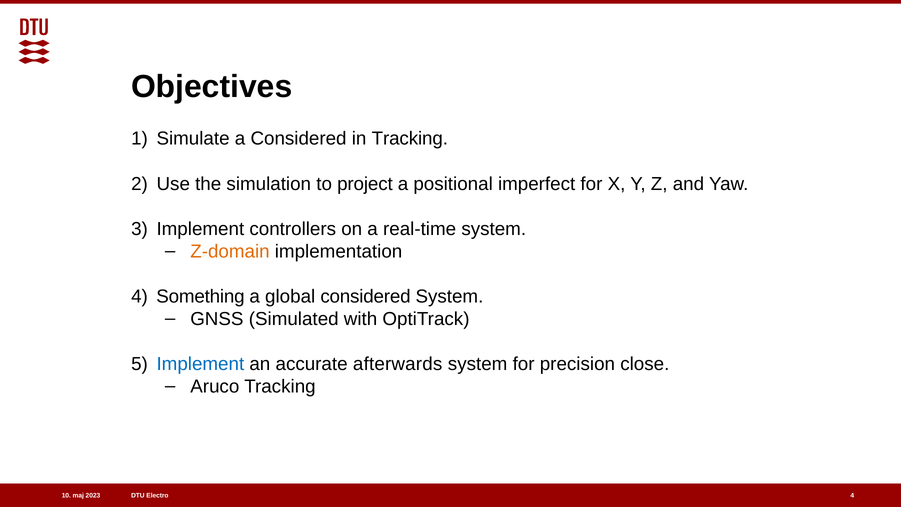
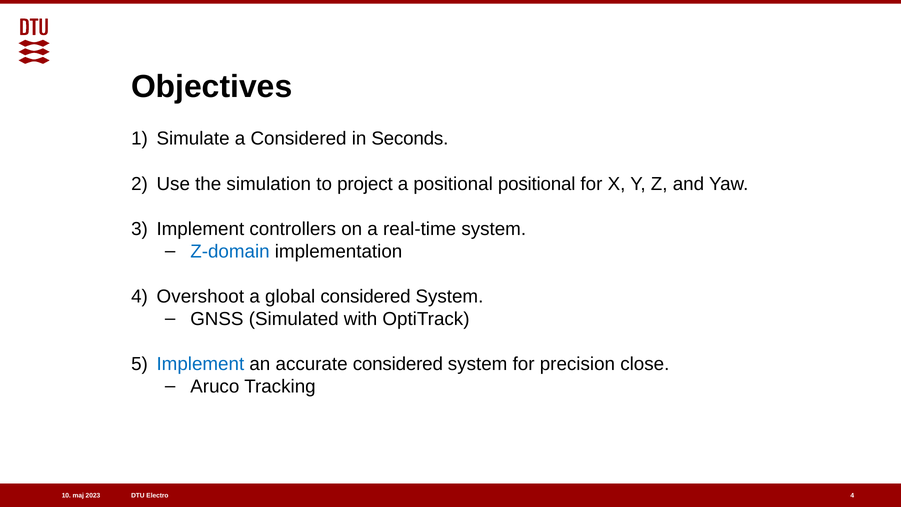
in Tracking: Tracking -> Seconds (410, 139)
positional imperfect: imperfect -> positional (537, 184)
Z-domain colour: orange -> blue (230, 251)
Something: Something -> Overshoot (200, 296)
accurate afterwards: afterwards -> considered (398, 364)
